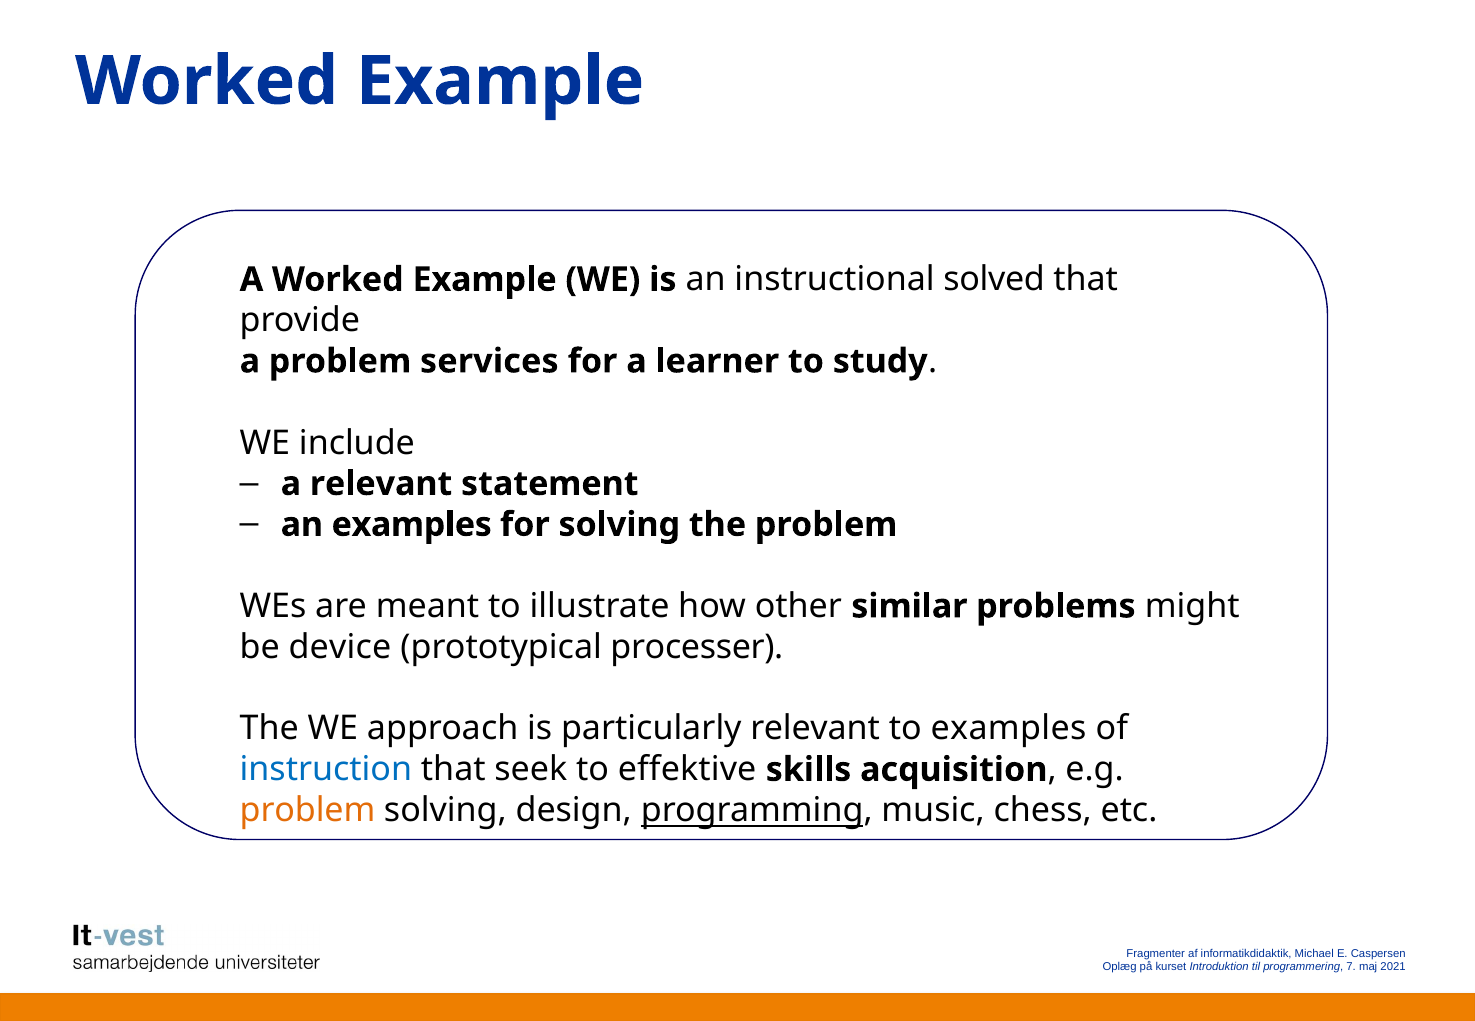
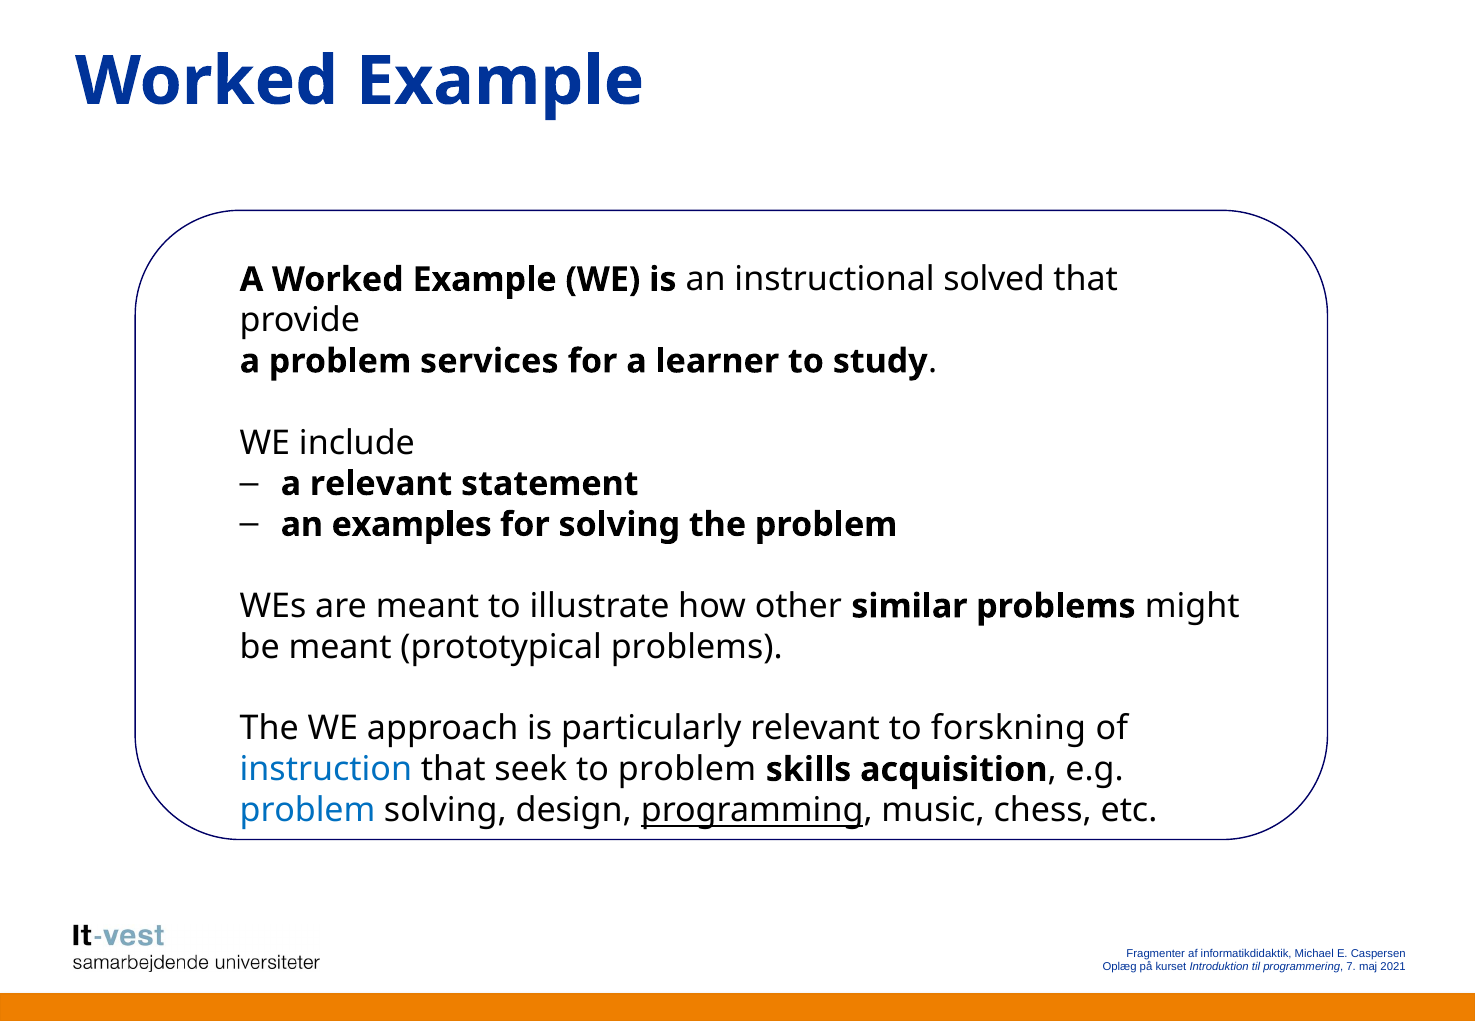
be device: device -> meant (340, 647)
prototypical processer: processer -> problems (697, 647)
to examples: examples -> forskning (1008, 729)
to effektive: effektive -> problem (687, 770)
problem colour: orange -> blue (308, 811)
